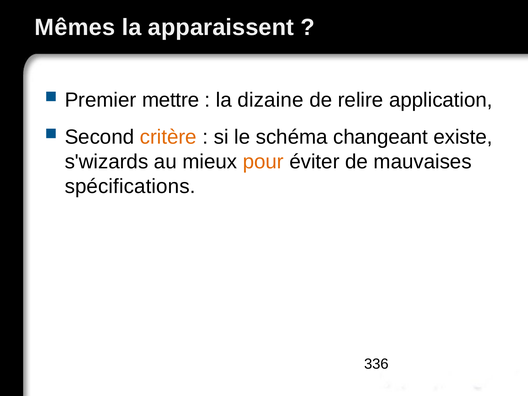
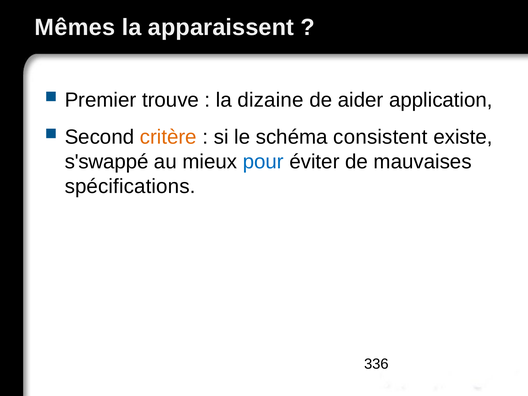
mettre: mettre -> trouve (171, 100)
relire: relire -> aider (361, 100)
changeant: changeant -> consistent (380, 137)
s'wizards: s'wizards -> s'swappé (107, 162)
pour colour: orange -> blue (263, 162)
